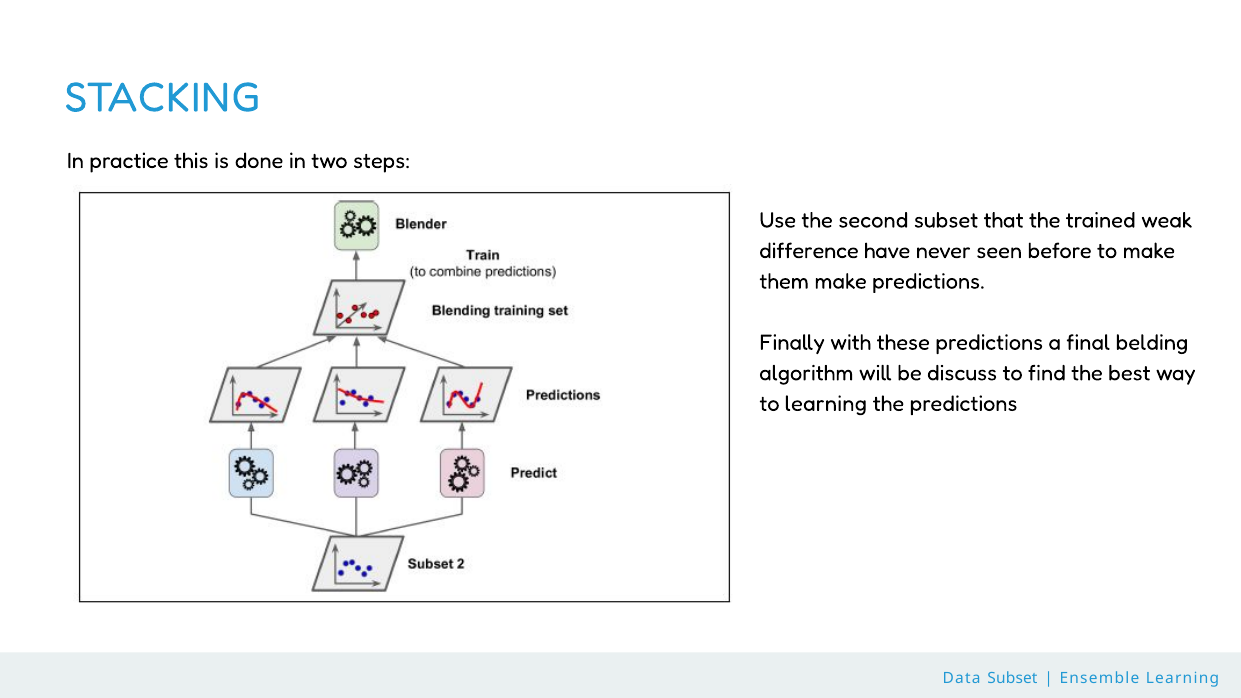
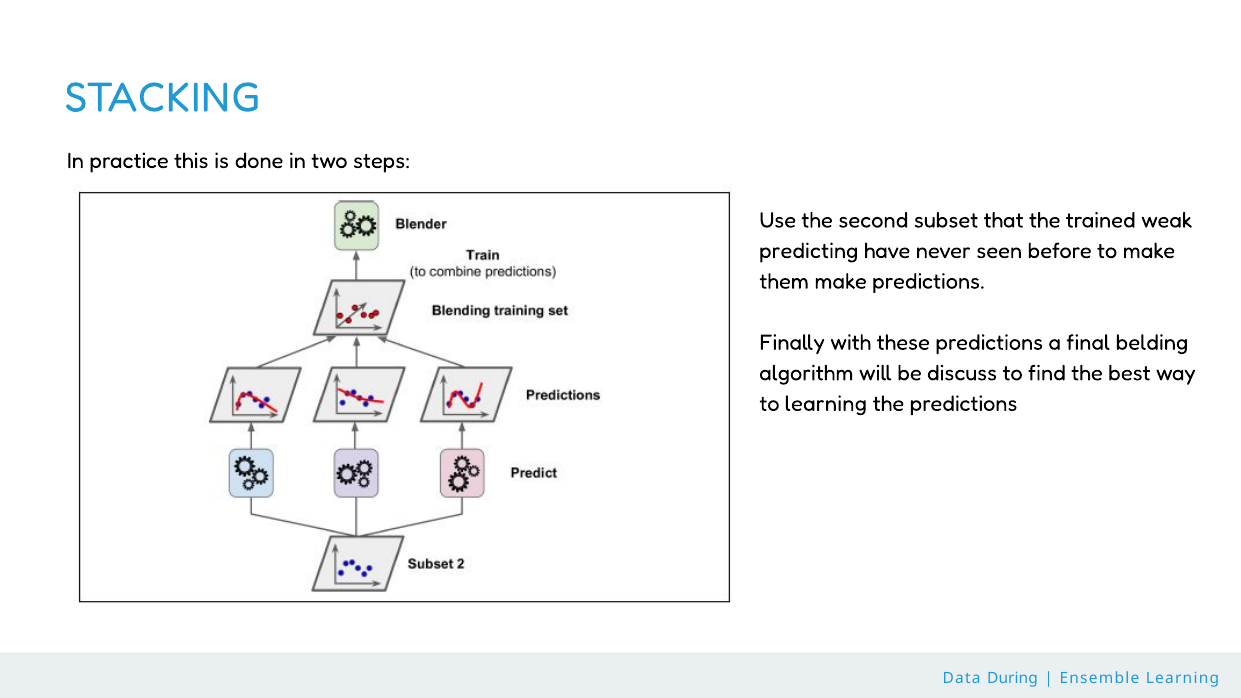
difference: difference -> predicting (809, 251)
Data Subset: Subset -> During (1013, 678)
